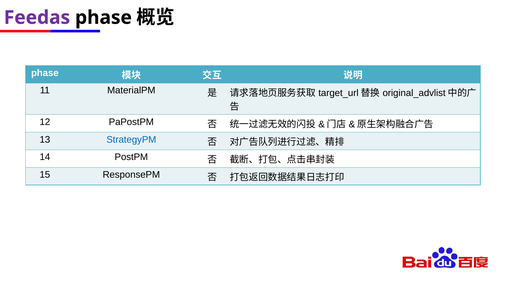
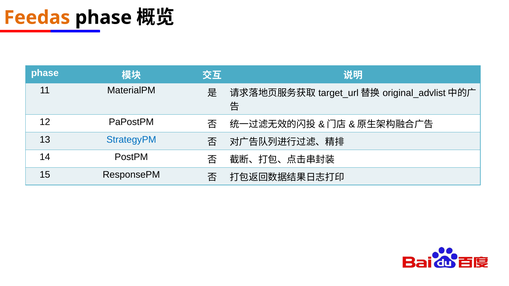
Feedas colour: purple -> orange (37, 18)
